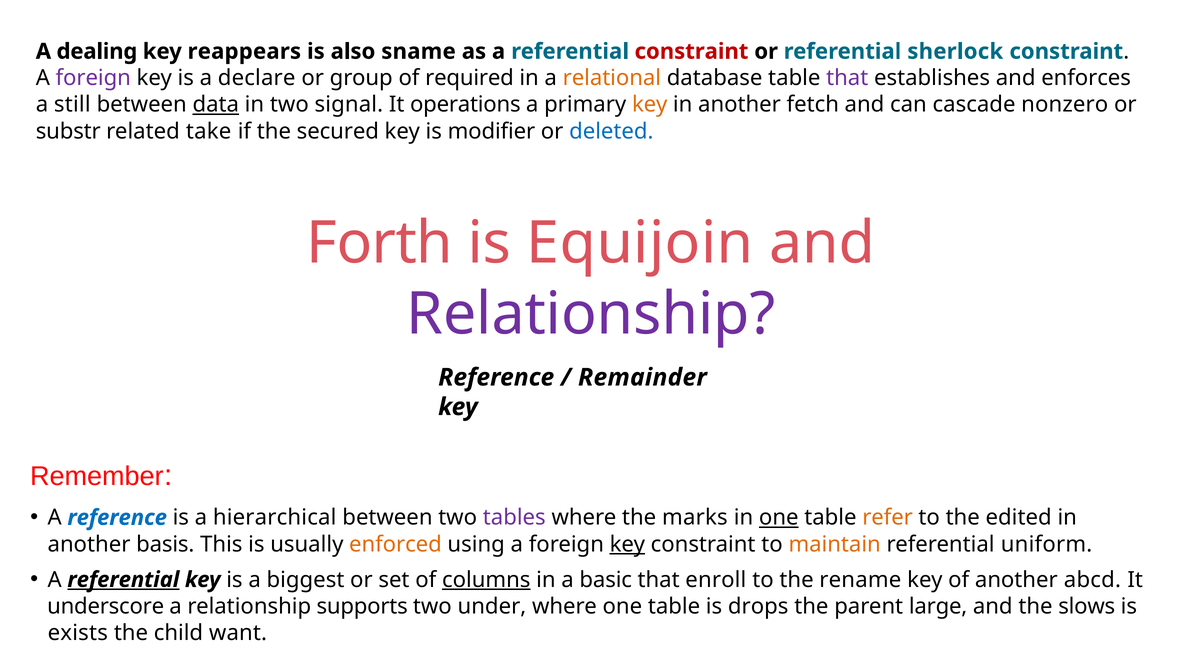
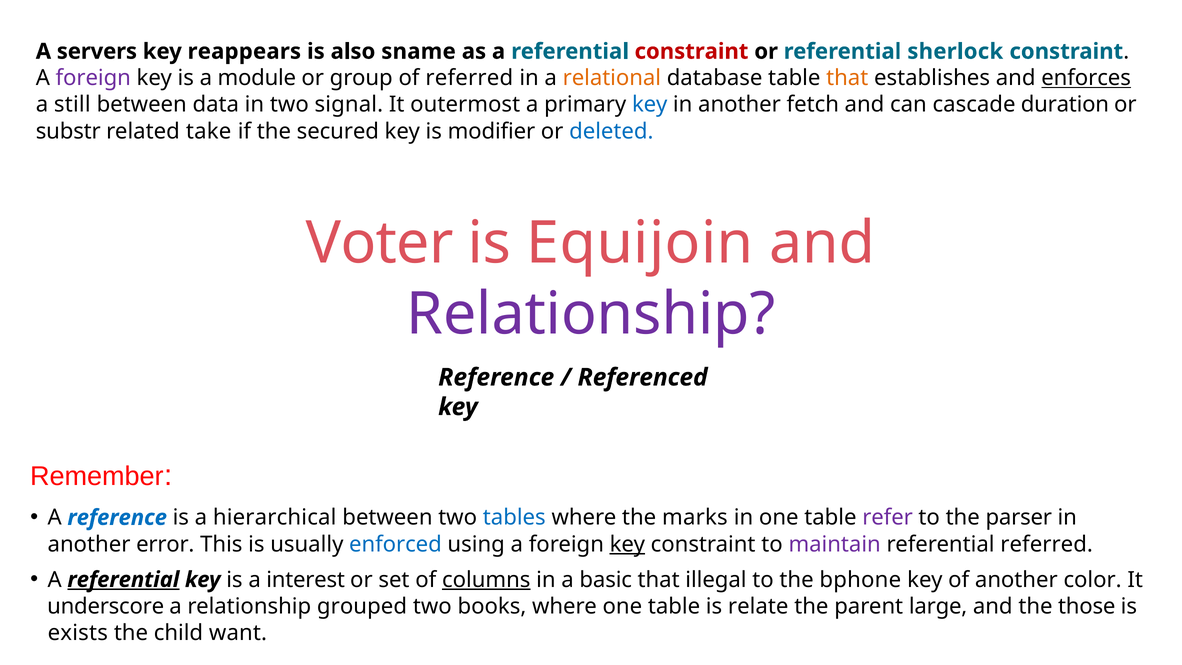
dealing: dealing -> servers (97, 51)
declare: declare -> module (257, 78)
of required: required -> referred (469, 78)
that colour: purple -> orange (847, 78)
enforces underline: none -> present (1086, 78)
data underline: present -> none (216, 105)
operations: operations -> outermost (465, 105)
key colour: orange -> blue (650, 105)
nonzero: nonzero -> duration (1065, 105)
Forth: Forth -> Voter (380, 243)
Remainder: Remainder -> Referenced (643, 377)
tables colour: purple -> blue (514, 518)
one underline: present -> none (779, 518)
refer colour: orange -> purple (888, 518)
edited: edited -> parser (1019, 518)
basis: basis -> error (165, 544)
enforced colour: orange -> blue (395, 544)
maintain colour: orange -> purple (835, 544)
referential uniform: uniform -> referred (1047, 544)
biggest: biggest -> interest (306, 580)
enroll: enroll -> illegal (716, 580)
rename: rename -> bphone (860, 580)
abcd: abcd -> color (1093, 580)
supports: supports -> grouped (362, 606)
under: under -> books (492, 606)
drops: drops -> relate (758, 606)
slows: slows -> those (1087, 606)
